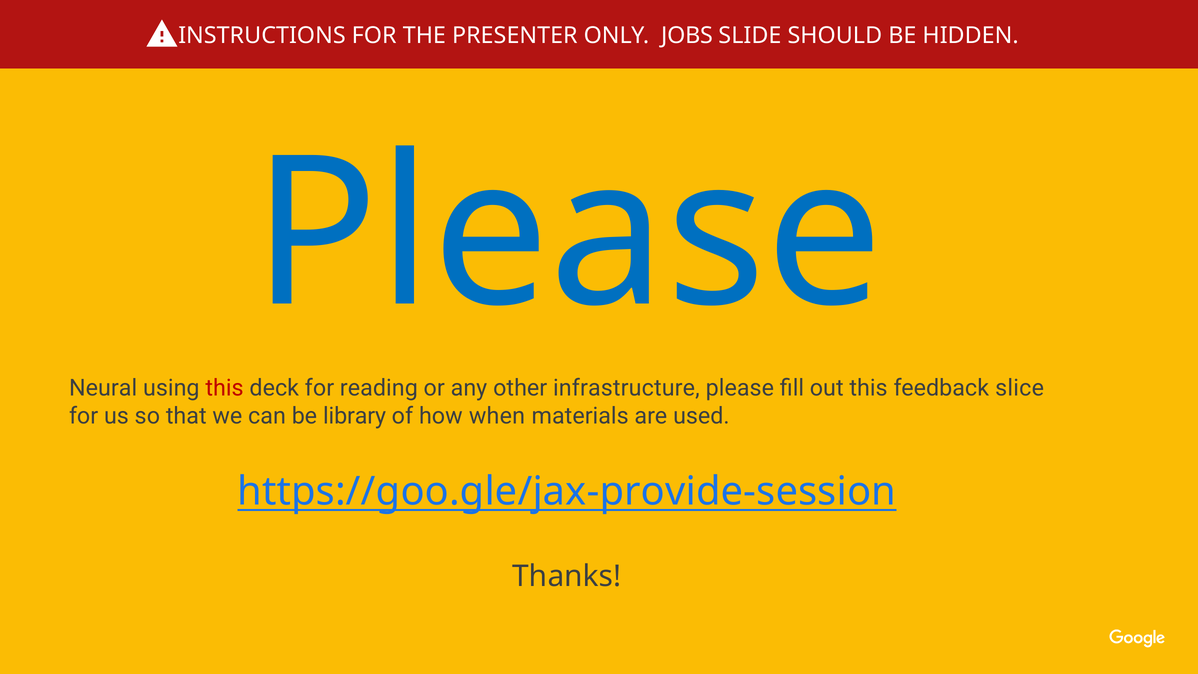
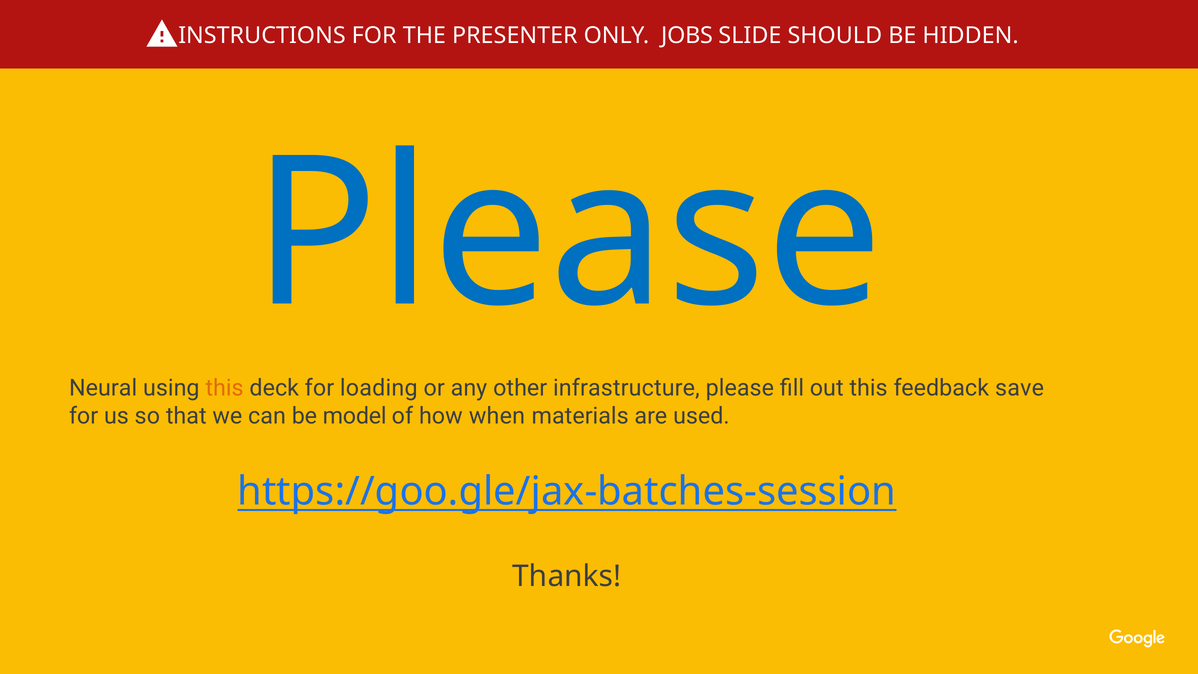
this colour: red -> orange (225, 388)
reading: reading -> loading (379, 388)
slice: slice -> save (1020, 388)
library: library -> model (355, 416)
https://goo.gle/jax-provide-session: https://goo.gle/jax-provide-session -> https://goo.gle/jax-batches-session (567, 492)
